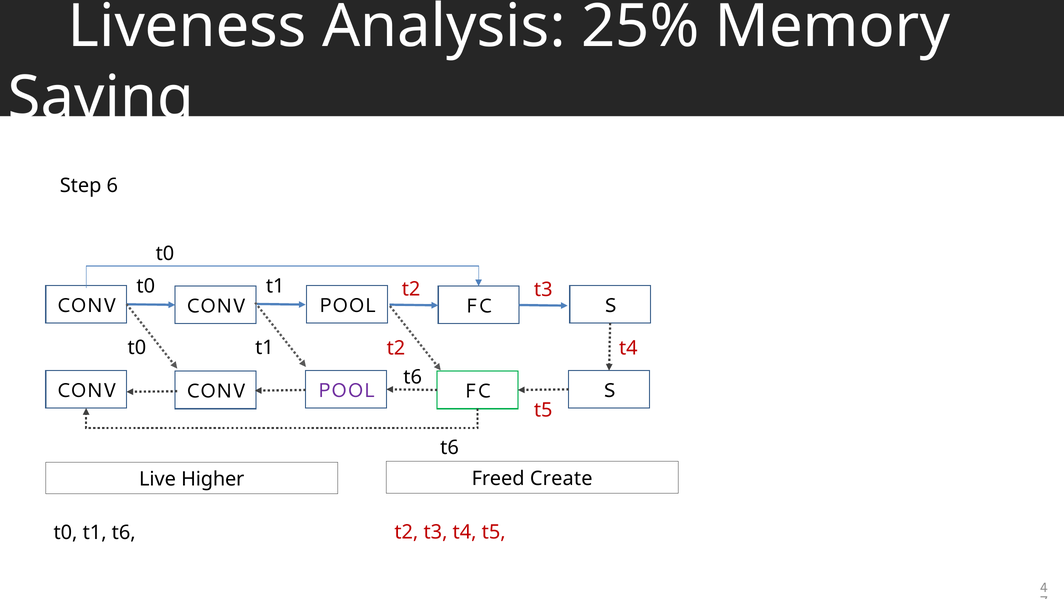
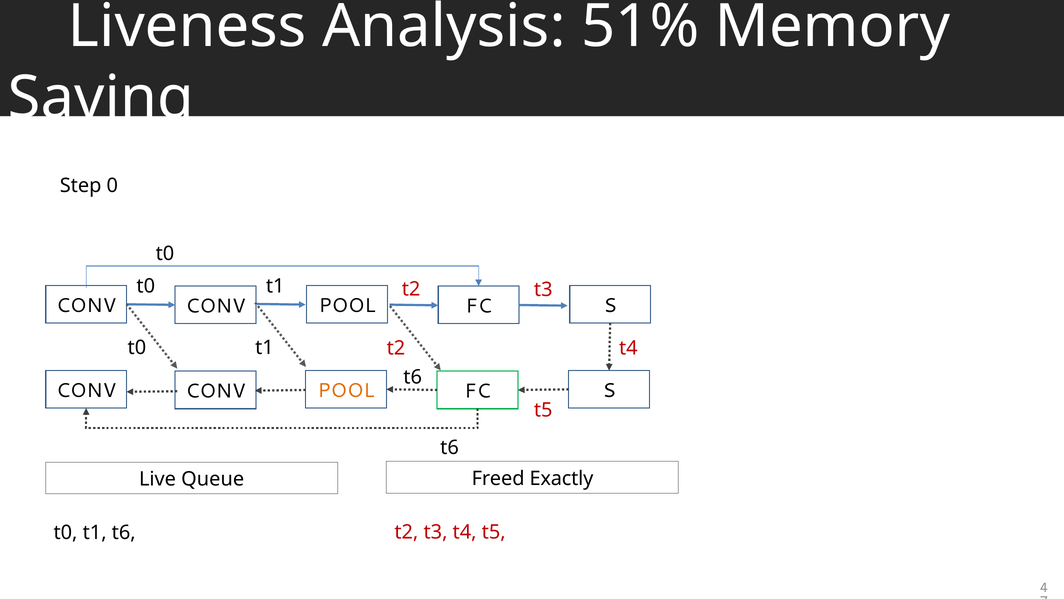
25%: 25% -> 51% (640, 26)
6: 6 -> 0 (112, 186)
POOL colour: purple -> orange (346, 390)
Create: Create -> Exactly (561, 478)
Higher: Higher -> Queue (213, 479)
